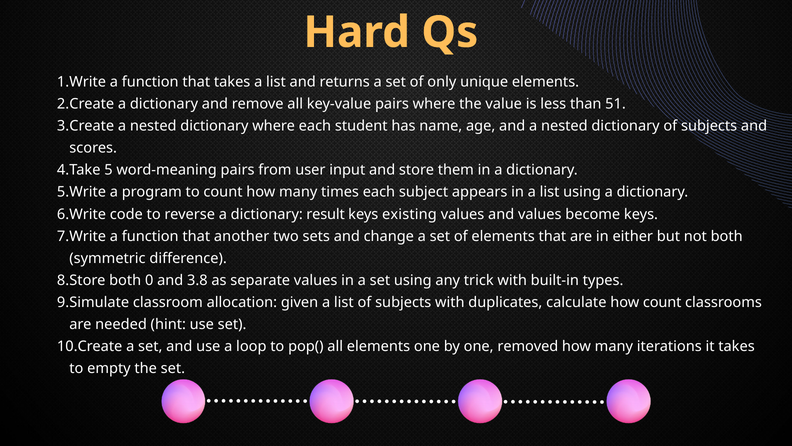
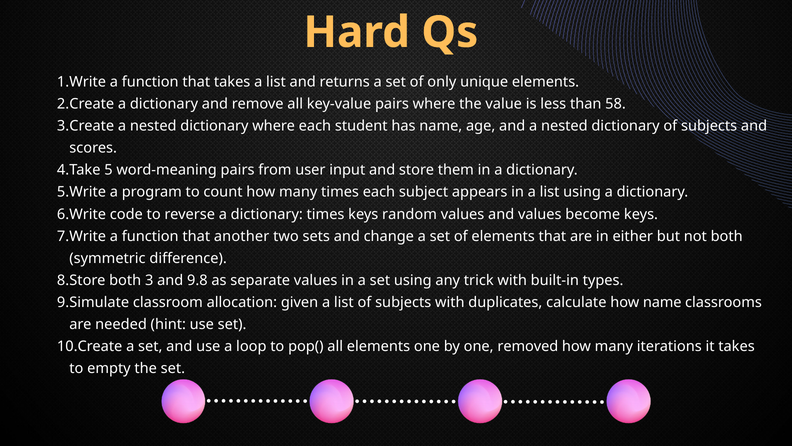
51: 51 -> 58 (616, 104)
dictionary result: result -> times (326, 214)
existing: existing -> random (410, 214)
0: 0 -> 3 (149, 280)
3.8: 3.8 -> 9.8 (197, 280)
how count: count -> name (662, 302)
